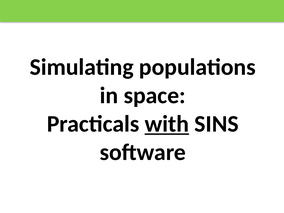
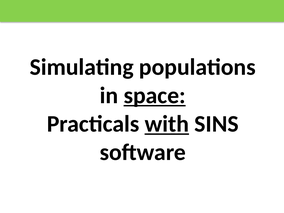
space underline: none -> present (155, 96)
